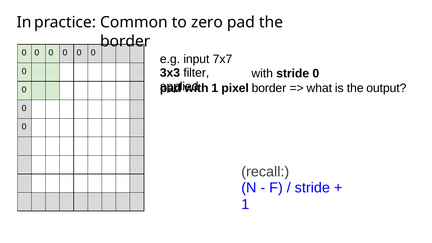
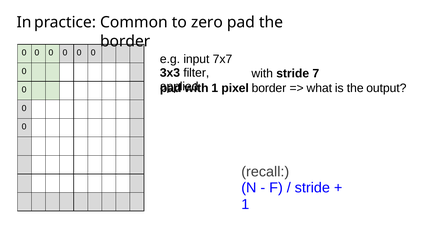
stride 0: 0 -> 7 (316, 74)
